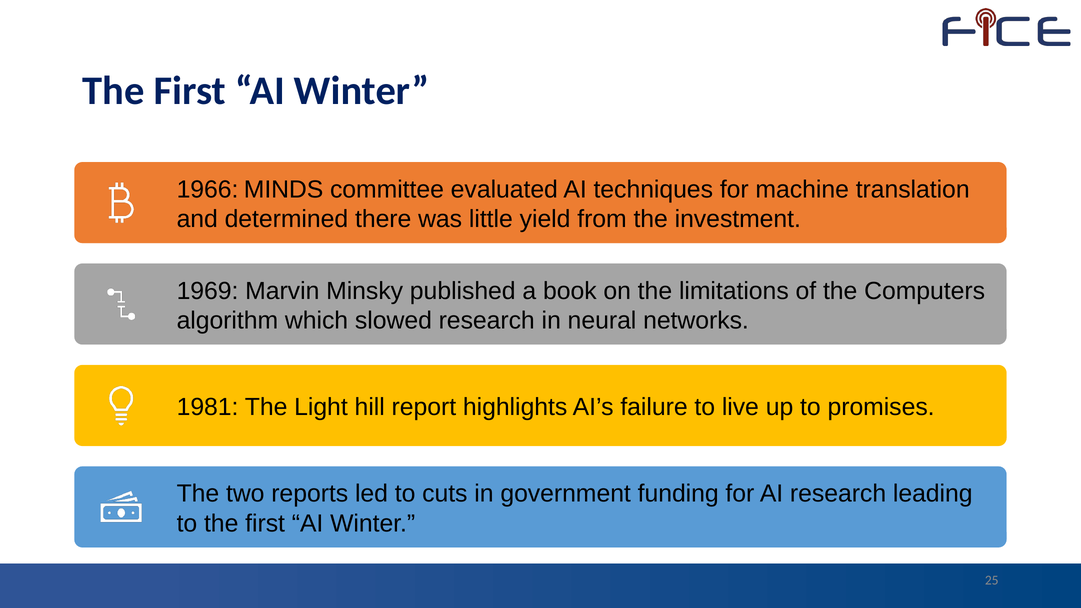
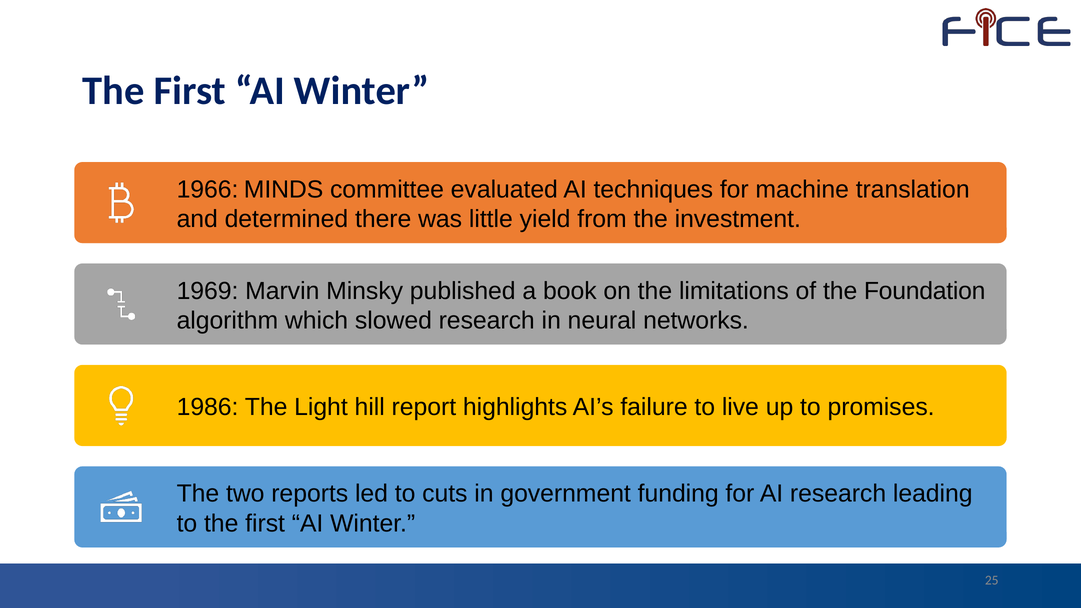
Computers: Computers -> Foundation (925, 291)
1981: 1981 -> 1986 (208, 407)
